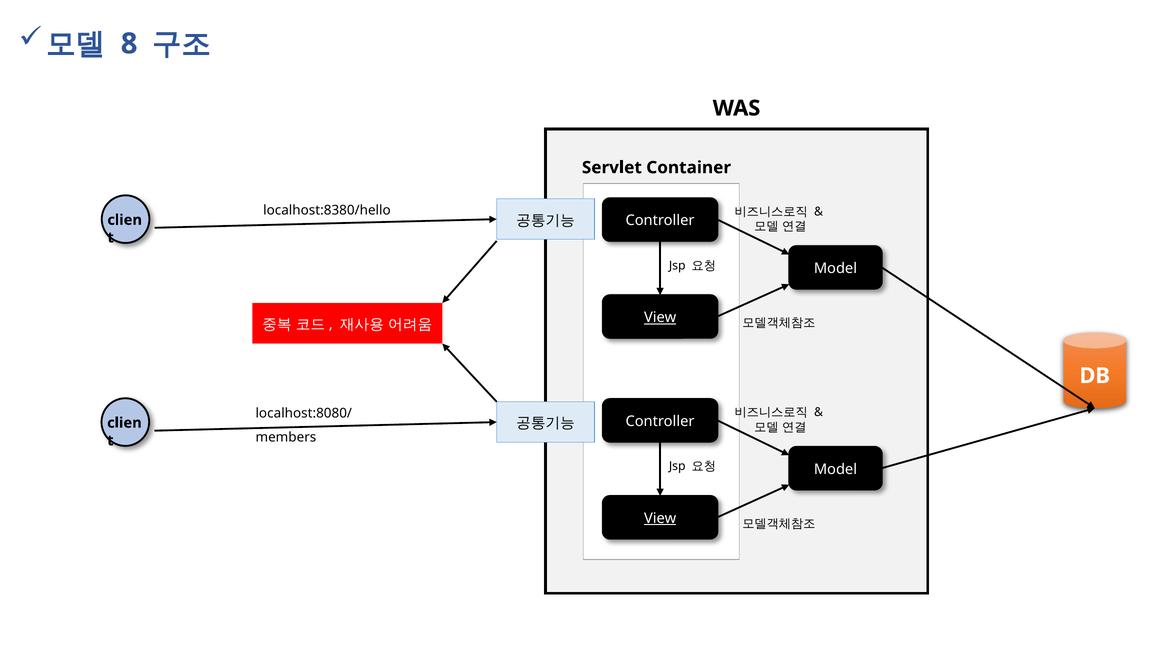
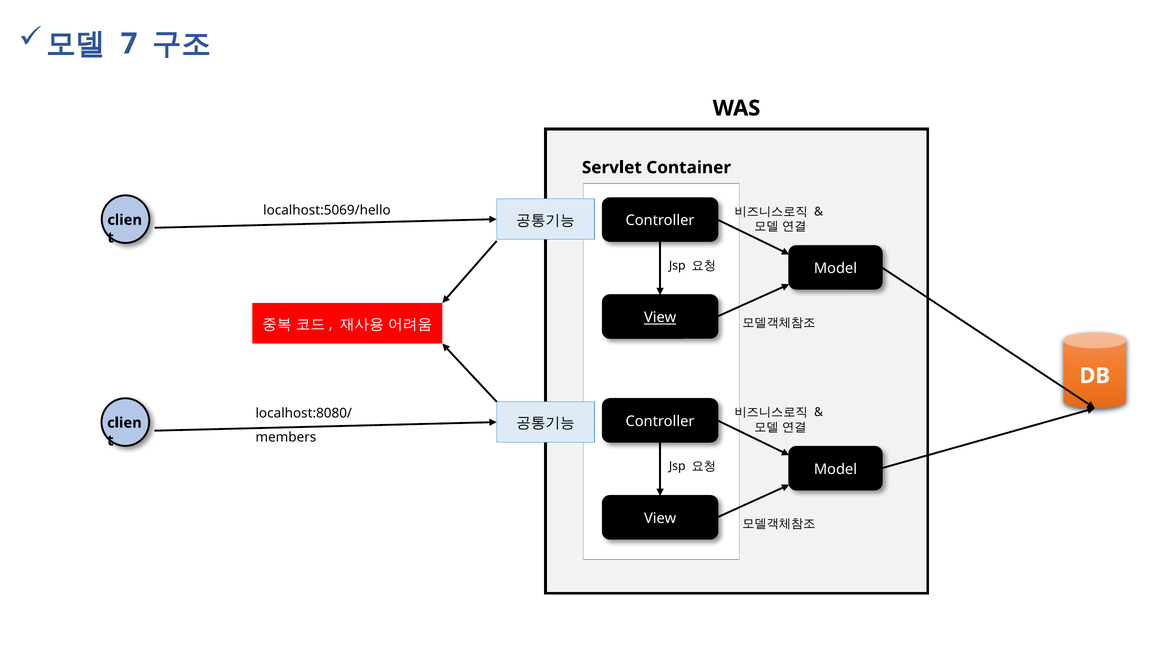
8: 8 -> 7 (129, 44)
localhost:8380/hello: localhost:8380/hello -> localhost:5069/hello (327, 210)
View underline: present -> none (660, 518)
